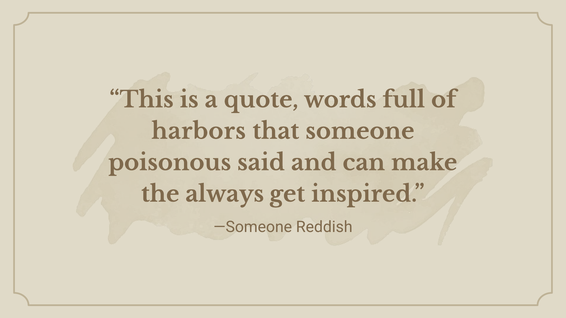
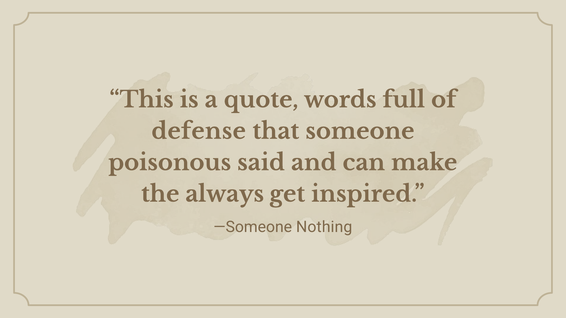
harbors: harbors -> defense (199, 131)
Reddish: Reddish -> Nothing (324, 227)
